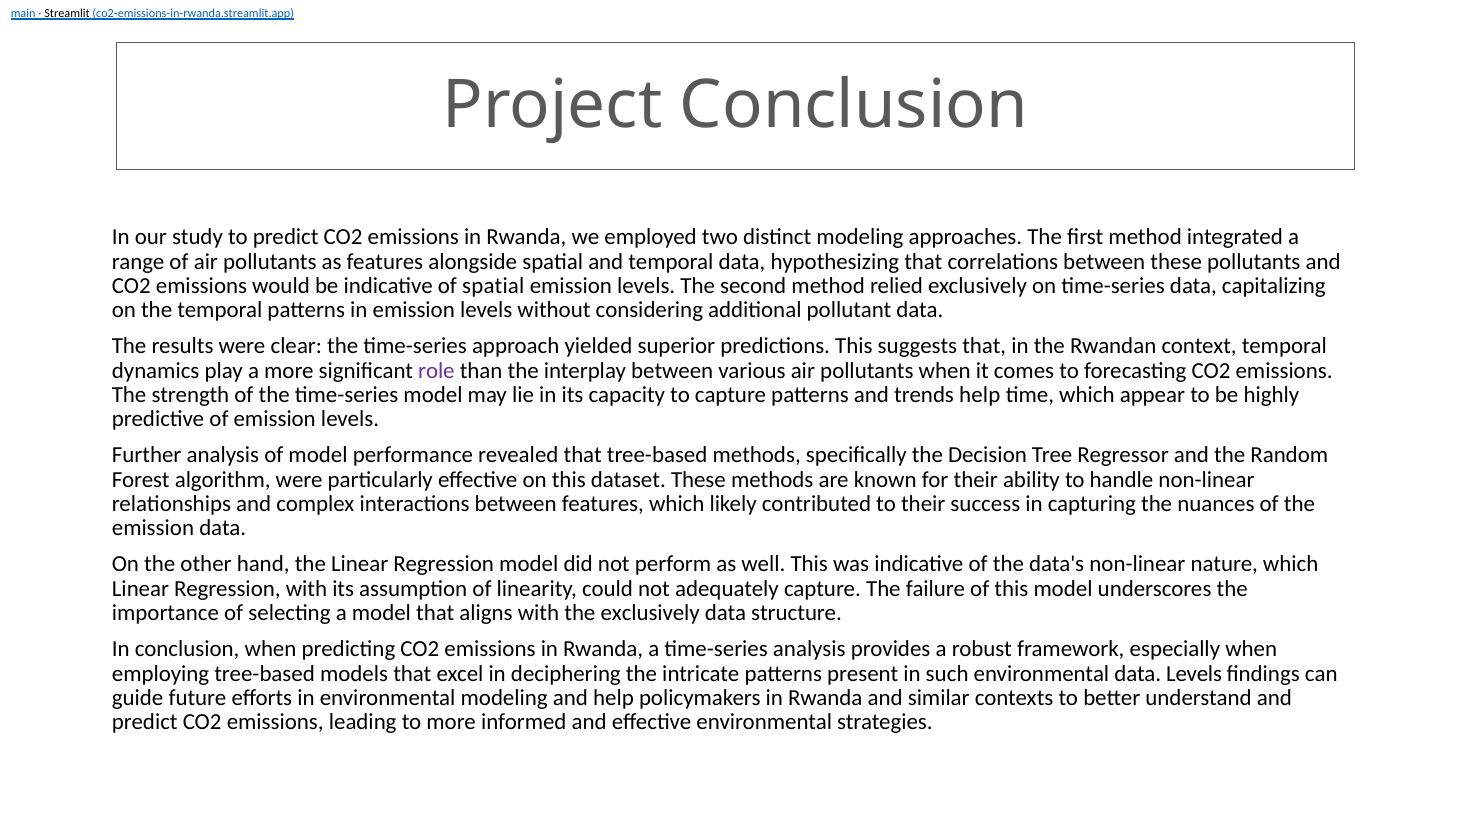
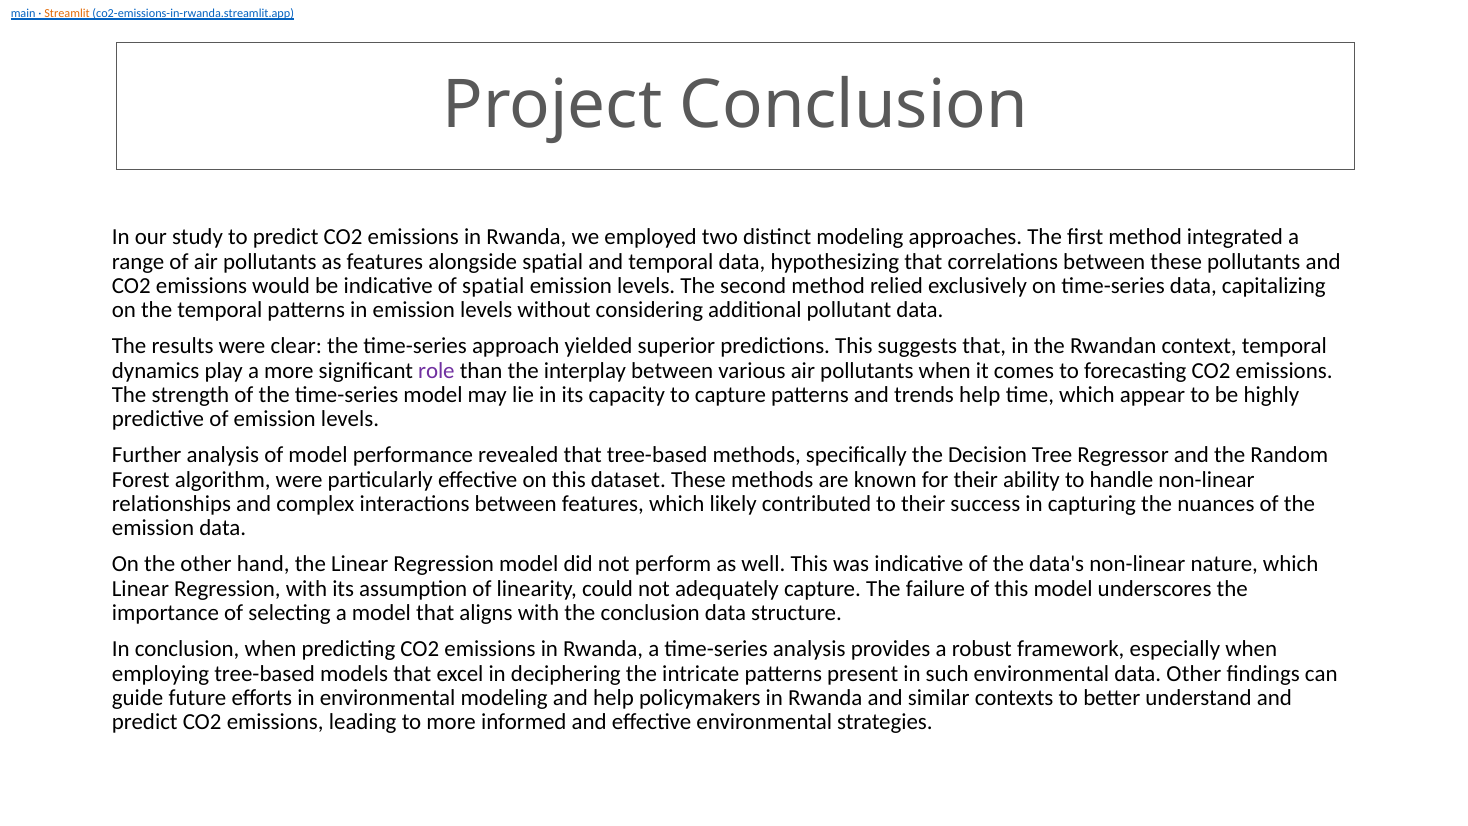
Streamlit colour: black -> orange (67, 14)
the exclusively: exclusively -> conclusion (650, 613)
data Levels: Levels -> Other (1194, 673)
